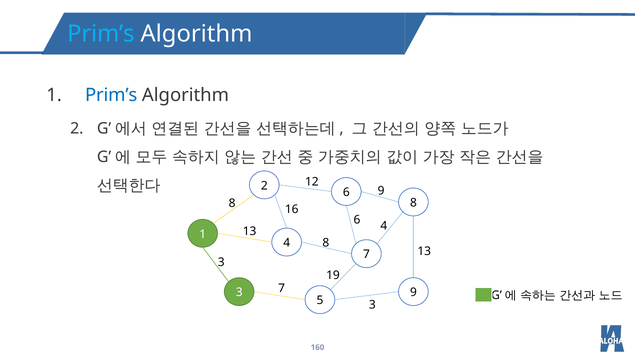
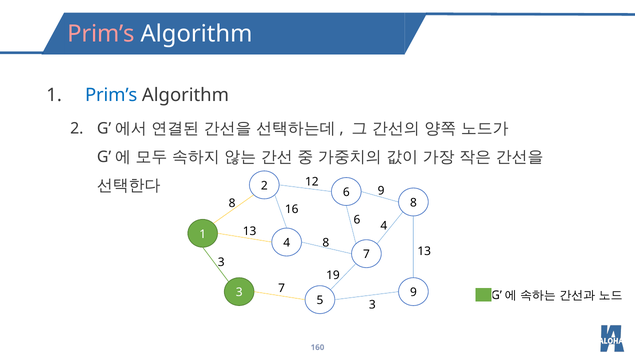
Prim’s colour: light blue -> pink (101, 34)
